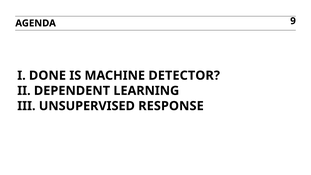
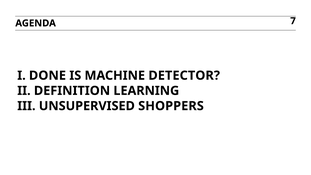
9: 9 -> 7 (293, 21)
DEPENDENT: DEPENDENT -> DEFINITION (72, 91)
RESPONSE: RESPONSE -> SHOPPERS (171, 106)
